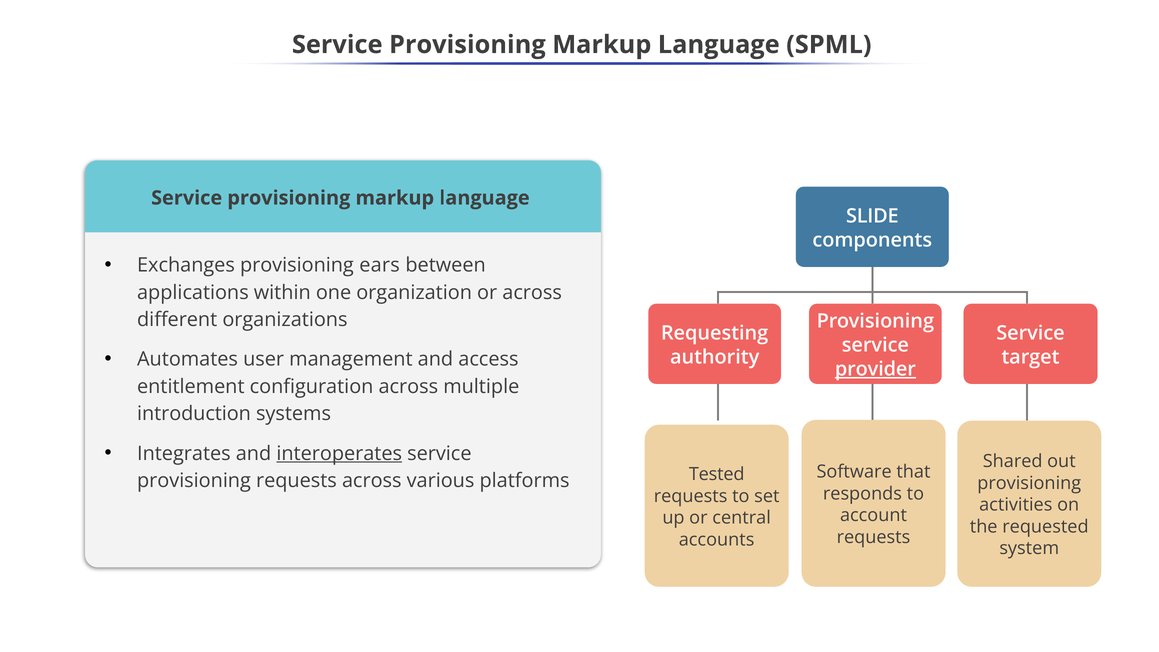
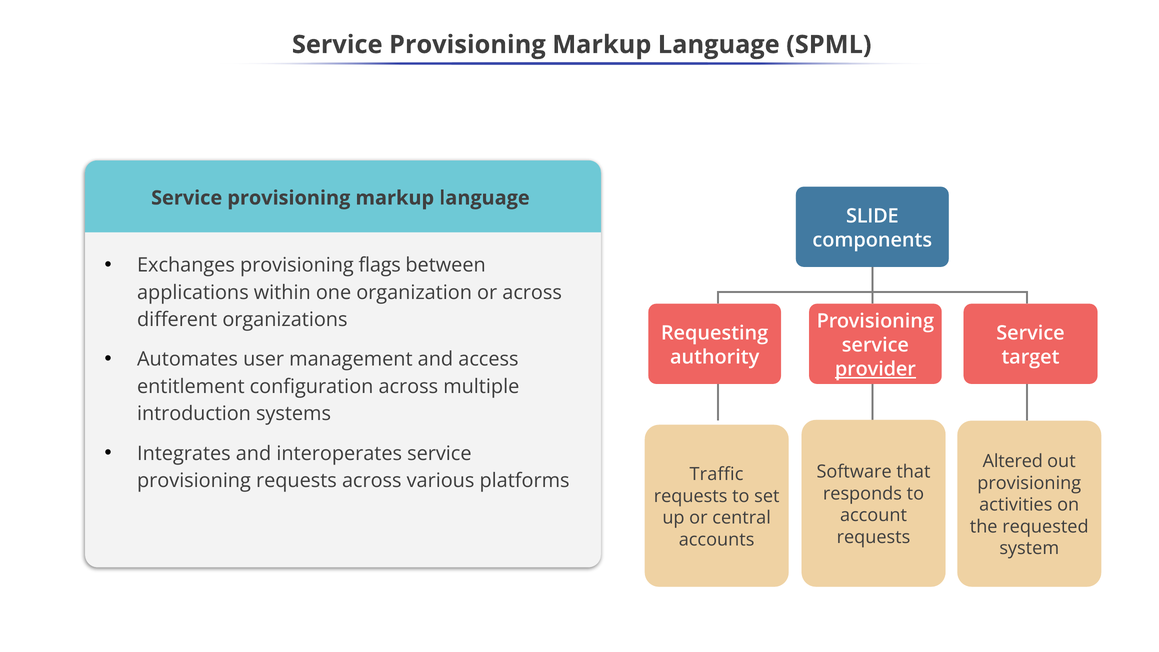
ears: ears -> flags (380, 265)
interoperates underline: present -> none (339, 453)
Shared: Shared -> Altered (1013, 461)
Tested: Tested -> Traffic (717, 474)
